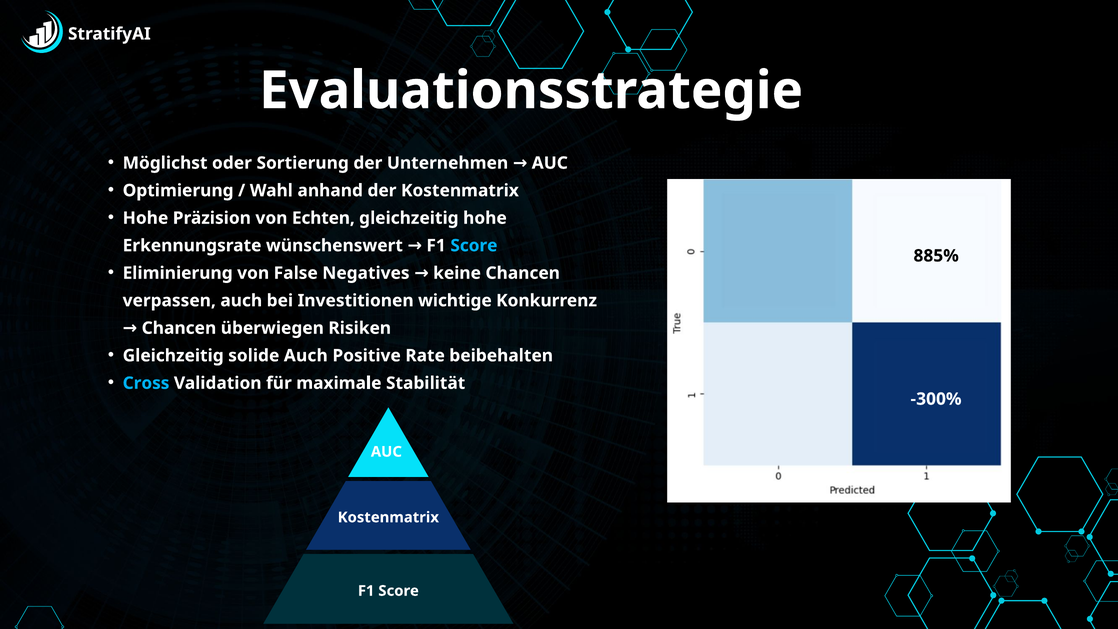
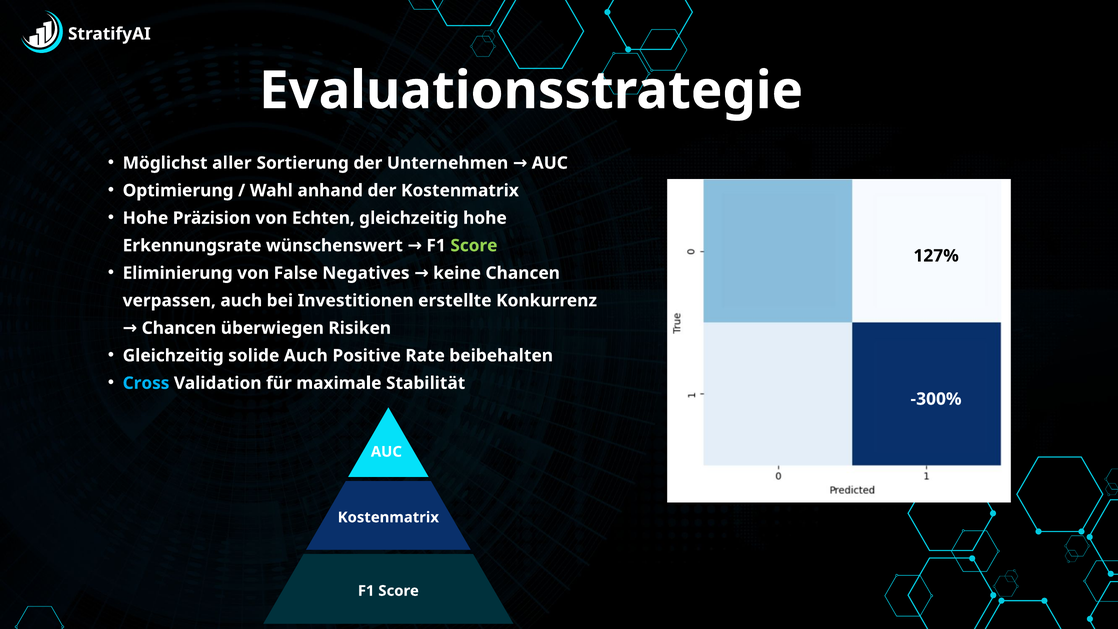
oder: oder -> aller (232, 163)
Score colour: light blue -> light green (474, 246)
885%: 885% -> 127% (936, 256)
wichtige: wichtige -> erstellte (455, 301)
